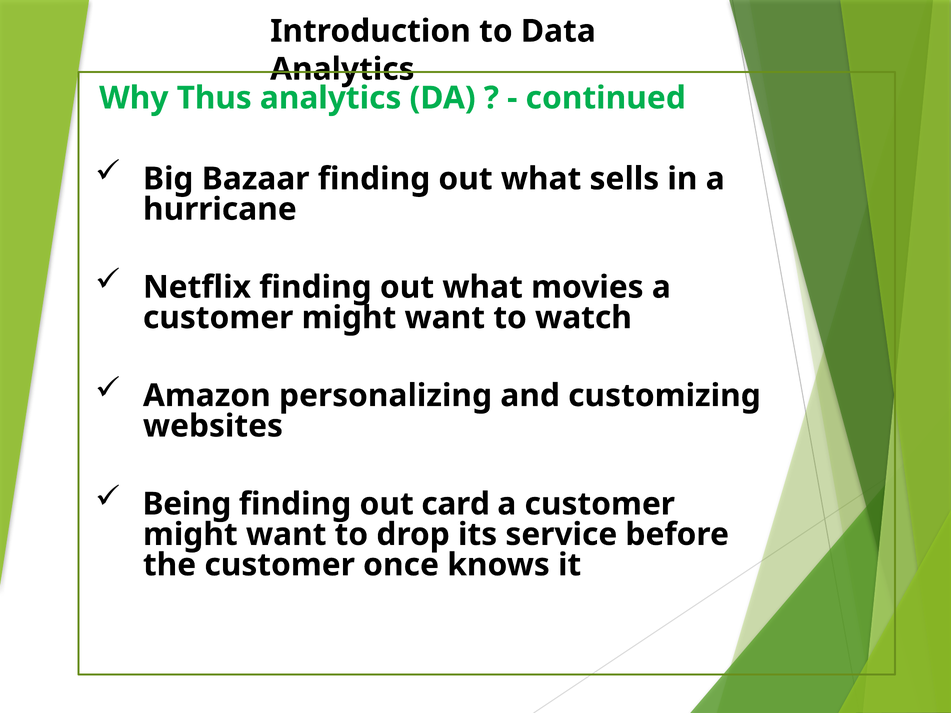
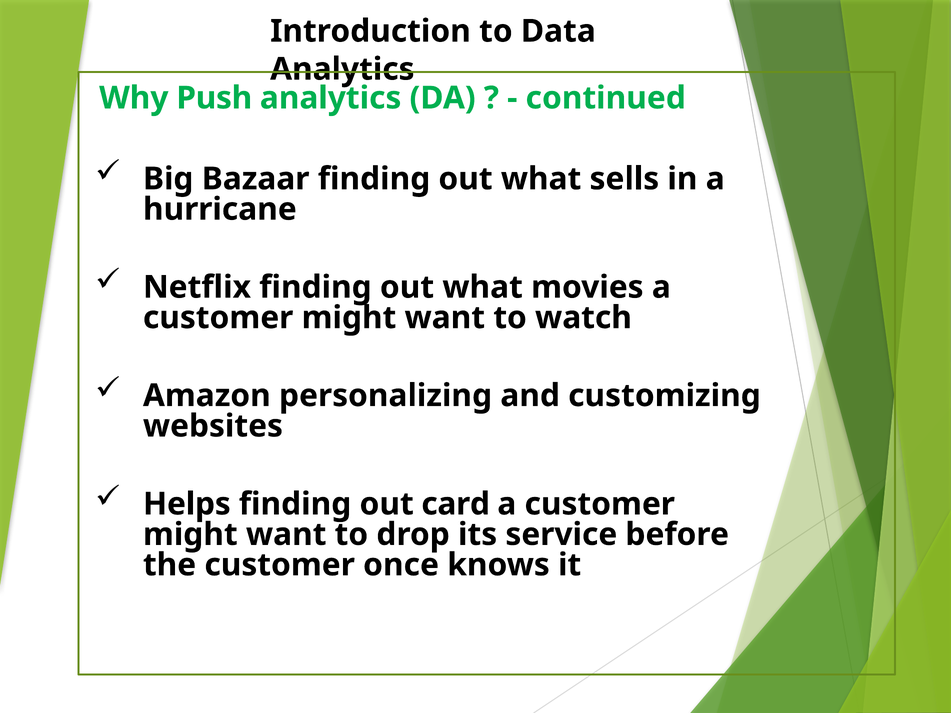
Thus: Thus -> Push (214, 98)
Being: Being -> Helps (187, 504)
